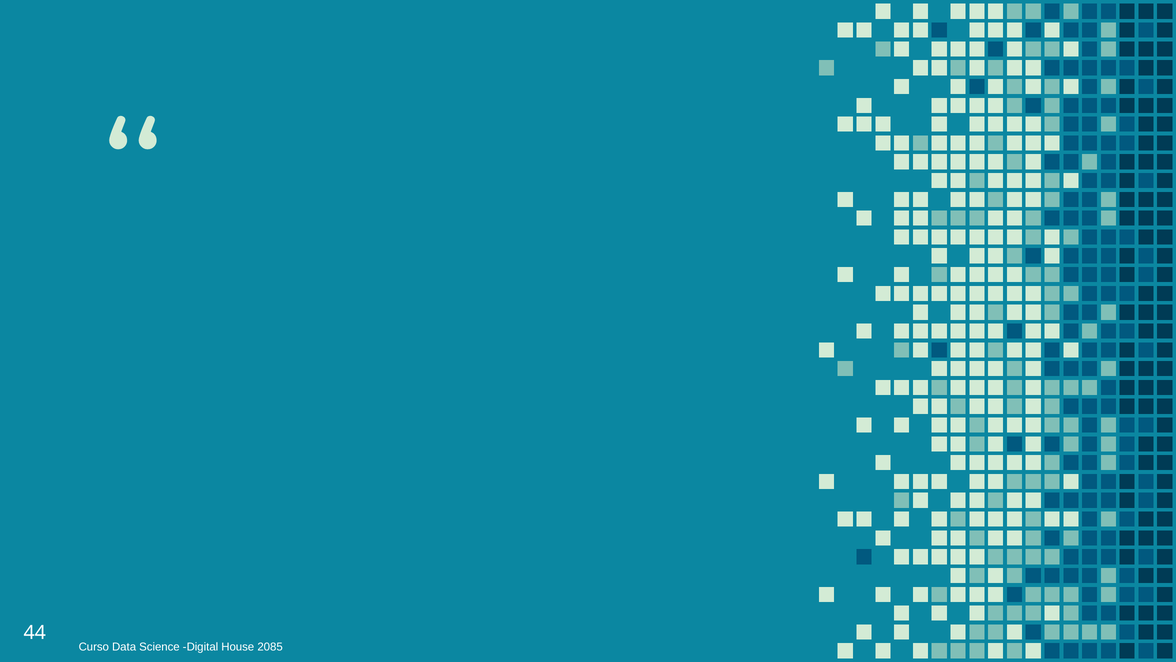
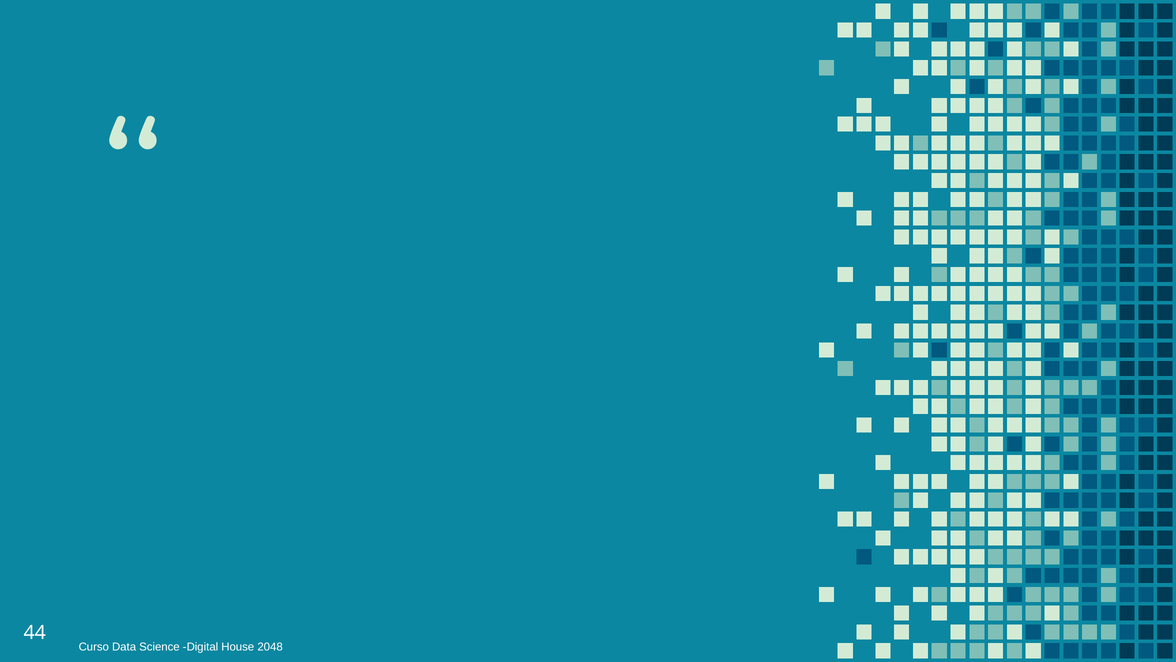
2085: 2085 -> 2048 (270, 646)
